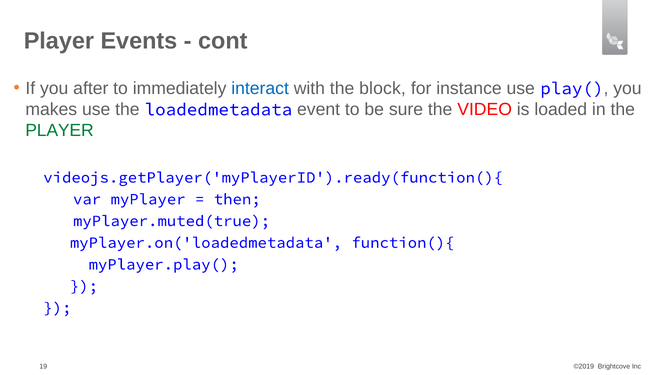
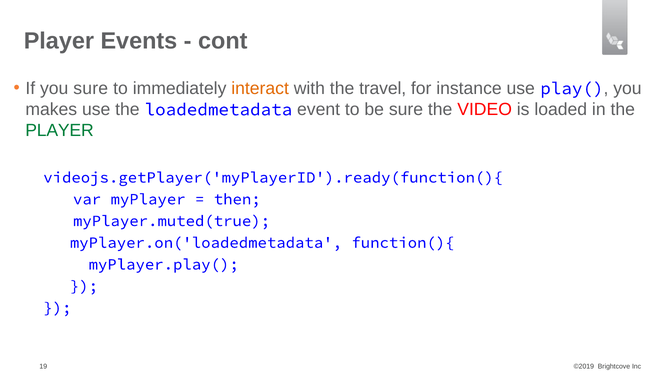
you after: after -> sure (91, 88)
interact colour: blue -> orange (260, 88)
block: block -> travel (383, 88)
